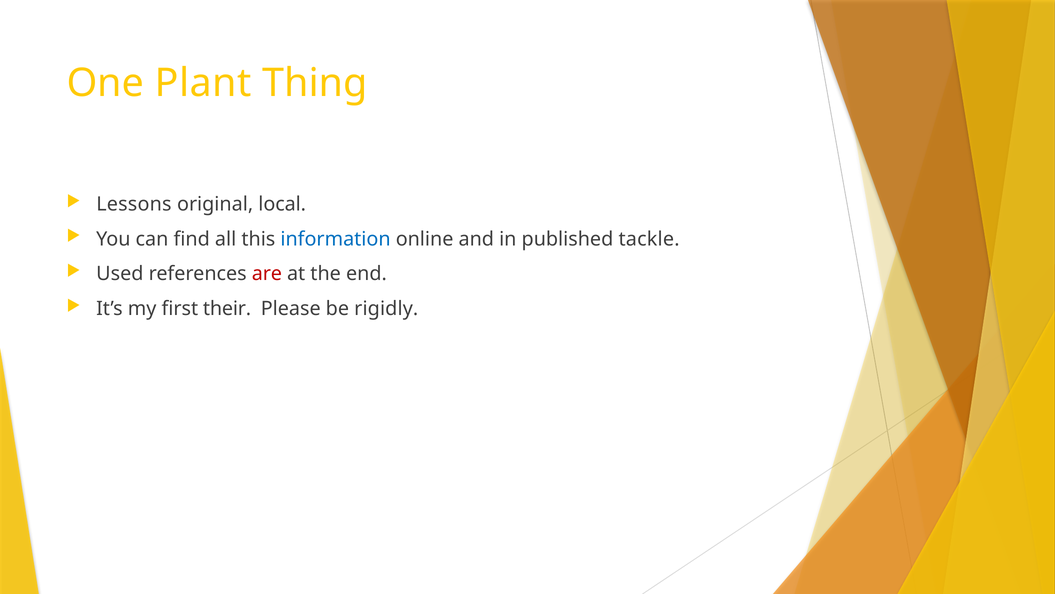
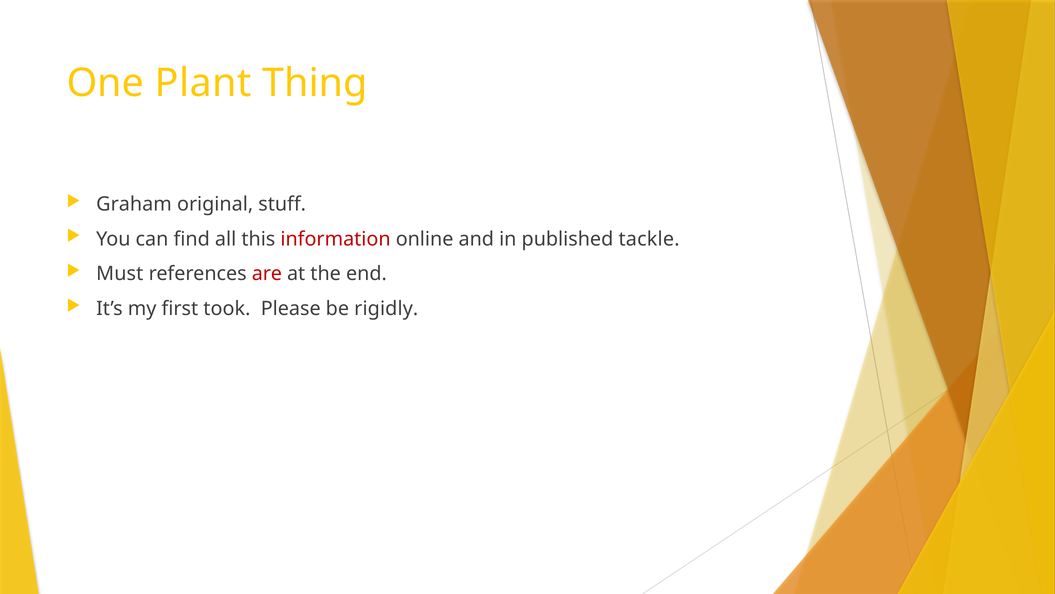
Lessons: Lessons -> Graham (134, 204)
local: local -> stuff (282, 204)
information colour: blue -> red (336, 239)
Used: Used -> Must (120, 274)
their: their -> took (227, 308)
